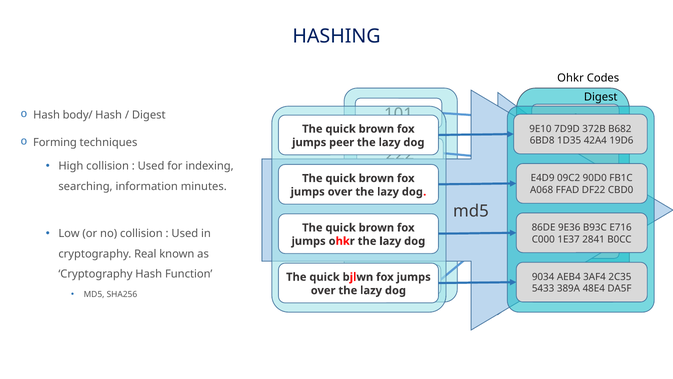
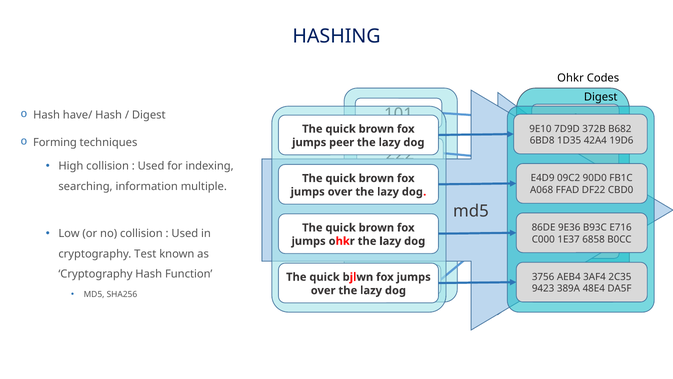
body/: body/ -> have/ (78, 115)
minutes: minutes -> multiple (204, 186)
2841: 2841 -> 6858 (594, 239)
Real: Real -> Test (145, 254)
9034: 9034 -> 3756 (543, 277)
5433: 5433 -> 9423 (543, 288)
